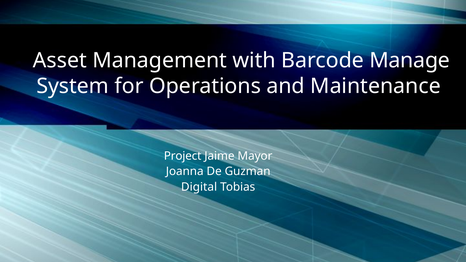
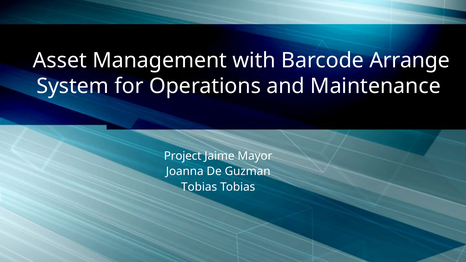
Manage: Manage -> Arrange (410, 61)
Digital: Digital -> Tobias (199, 187)
